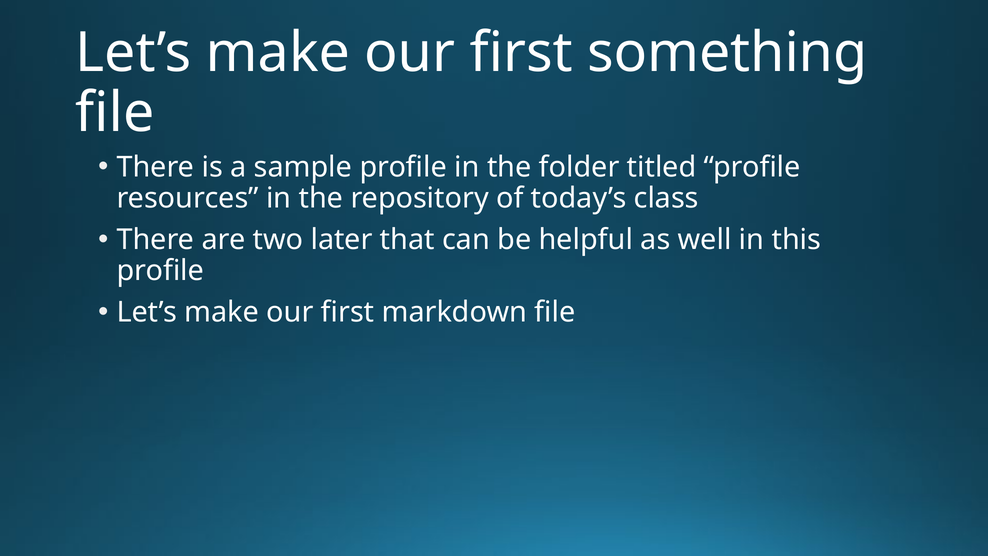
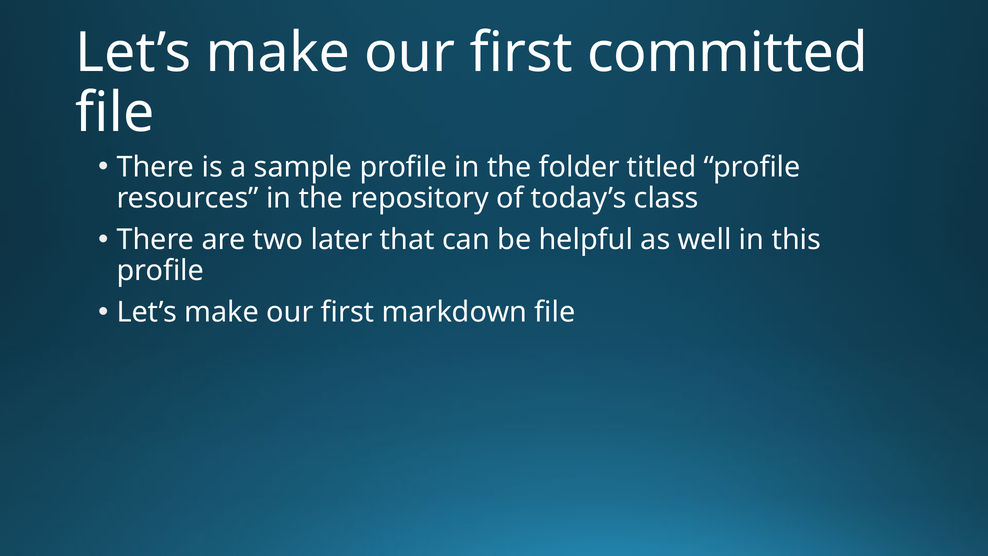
something: something -> committed (727, 53)
